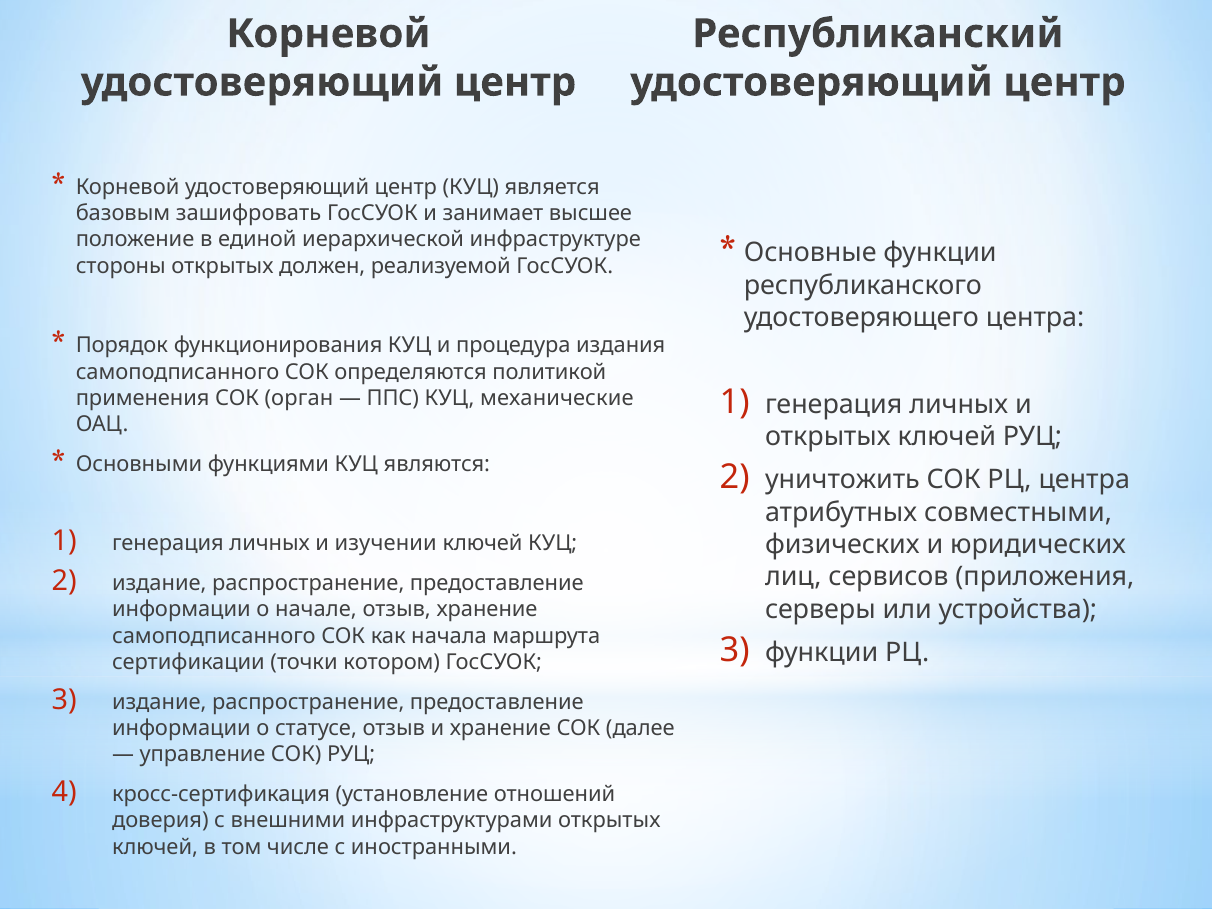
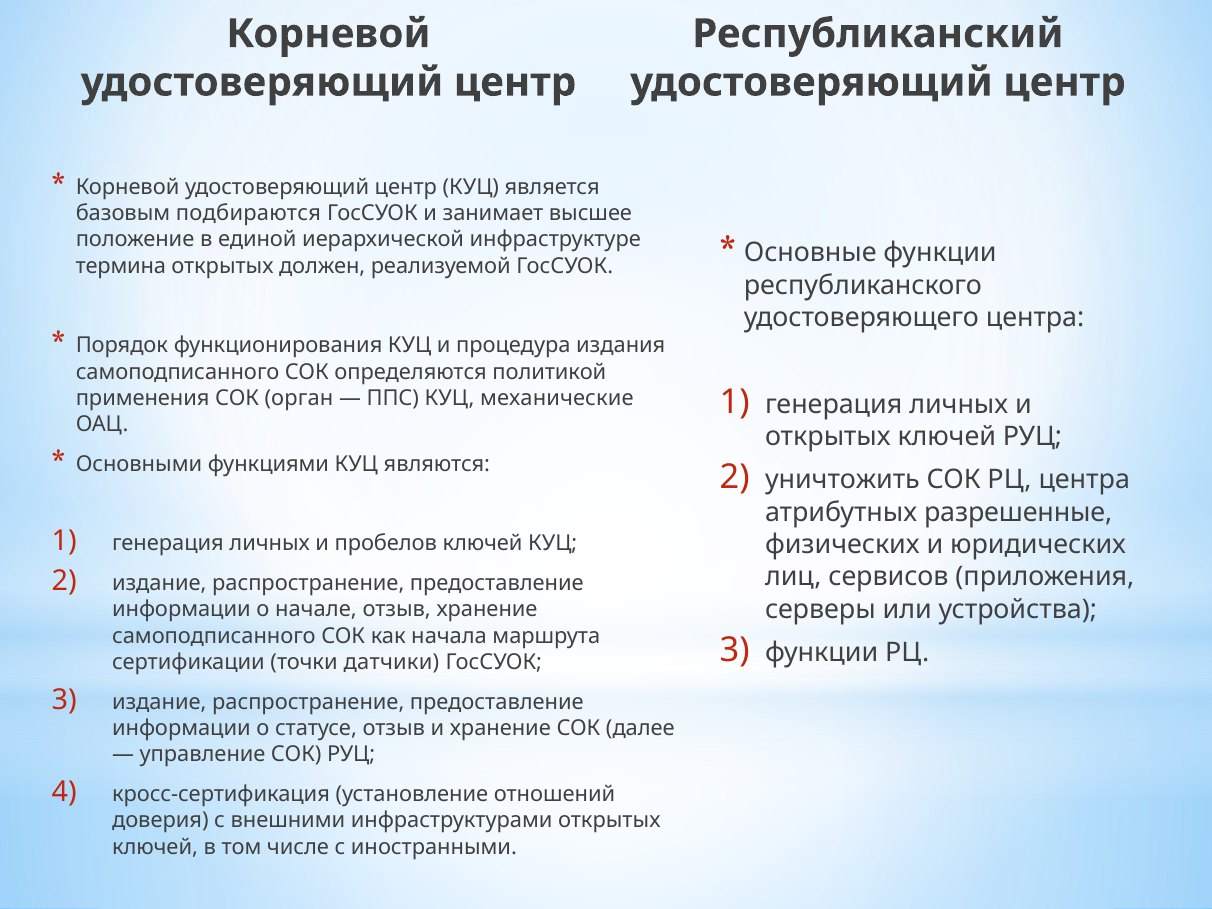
зашифровать: зашифровать -> подбираются (249, 213)
стороны: стороны -> термина (121, 266)
совместными: совместными -> разрешенные (1018, 512)
изучении: изучении -> пробелов (386, 544)
котором: котором -> датчики (391, 662)
